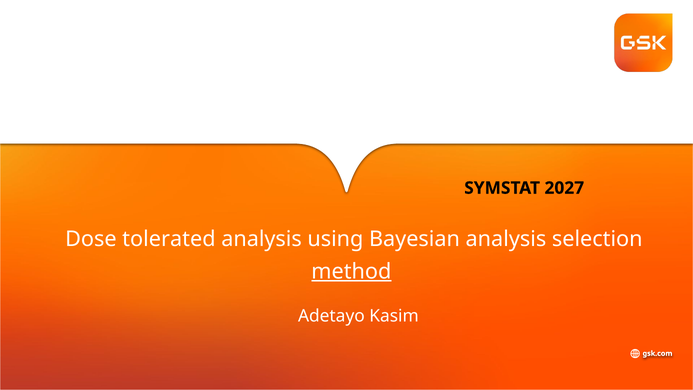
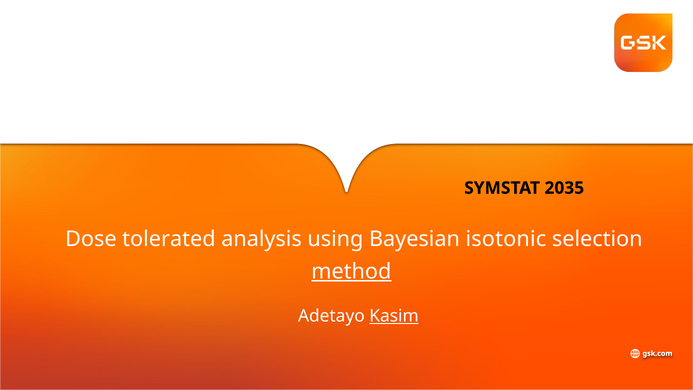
2027: 2027 -> 2035 (564, 188)
Bayesian analysis: analysis -> isotonic (506, 239)
Kasim underline: none -> present (394, 316)
